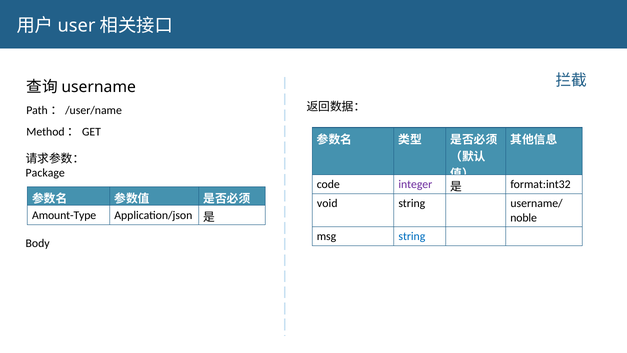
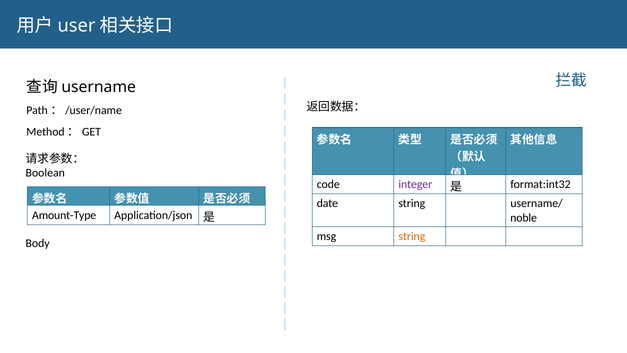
Package: Package -> Boolean (45, 173)
void: void -> date (327, 203)
string colour: blue -> orange (412, 236)
